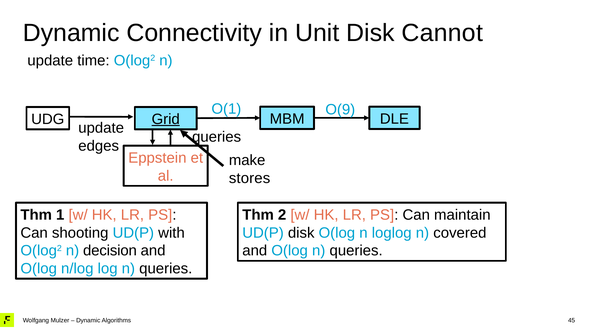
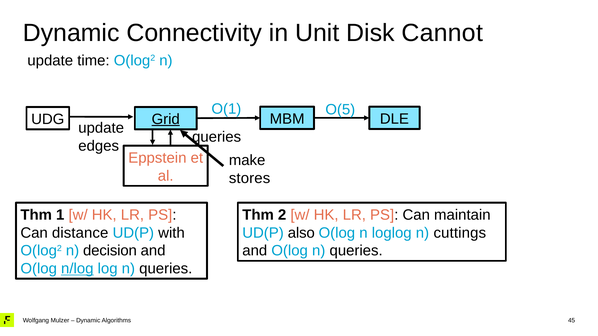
O(9: O(9 -> O(5 (340, 110)
shooting: shooting -> distance (80, 233)
UD(P disk: disk -> also (301, 233)
covered: covered -> cuttings (460, 233)
n/log underline: none -> present (77, 269)
